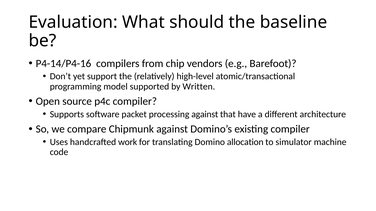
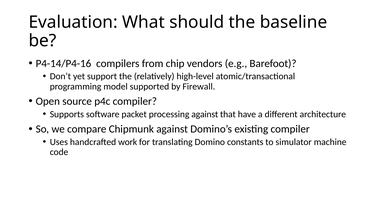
Written: Written -> Firewall (199, 87)
allocation: allocation -> constants (245, 142)
